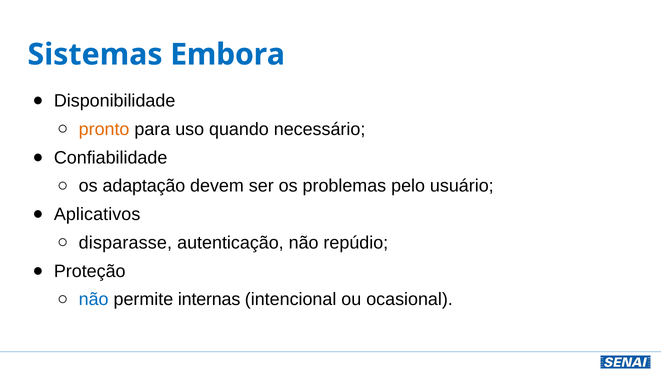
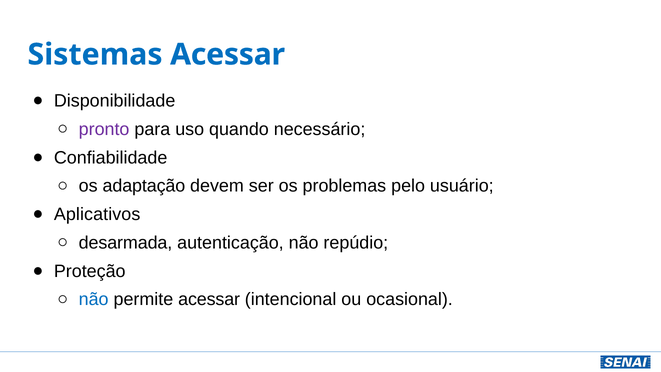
Sistemas Embora: Embora -> Acessar (228, 55)
pronto colour: orange -> purple (104, 129)
disparasse: disparasse -> desarmada (126, 243)
permite internas: internas -> acessar (209, 299)
